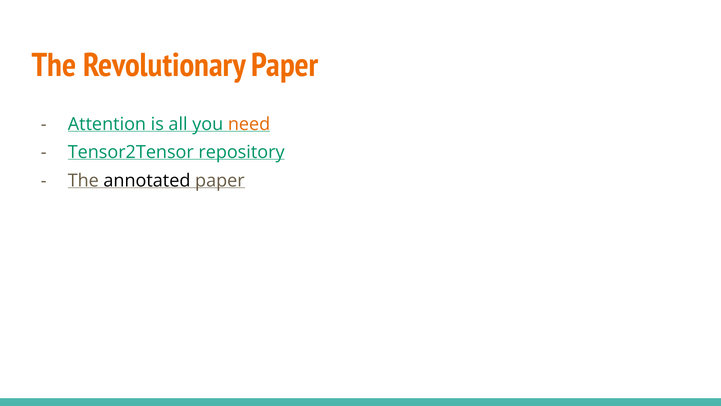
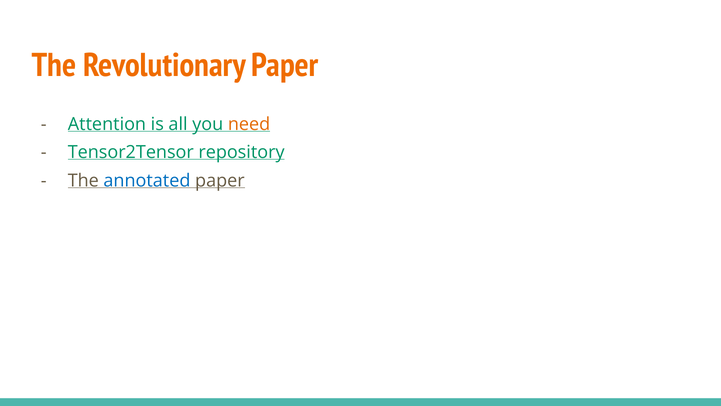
annotated colour: black -> blue (147, 180)
